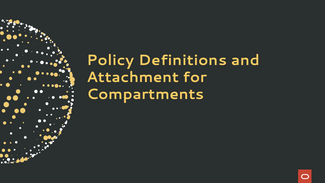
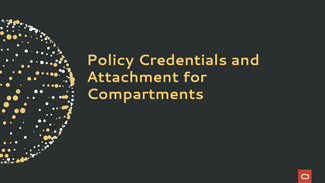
Definitions: Definitions -> Credentials (183, 60)
